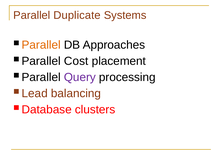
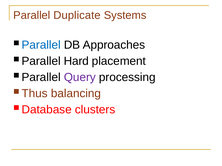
Parallel colour: orange -> blue (41, 45)
Cost: Cost -> Hard (76, 61)
Lead: Lead -> Thus (35, 94)
